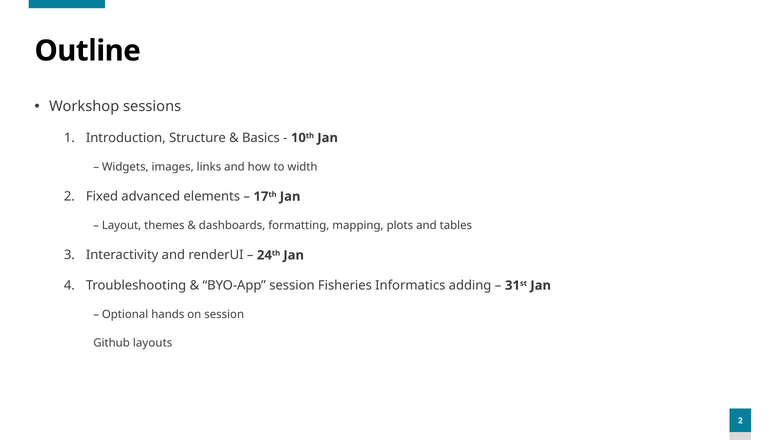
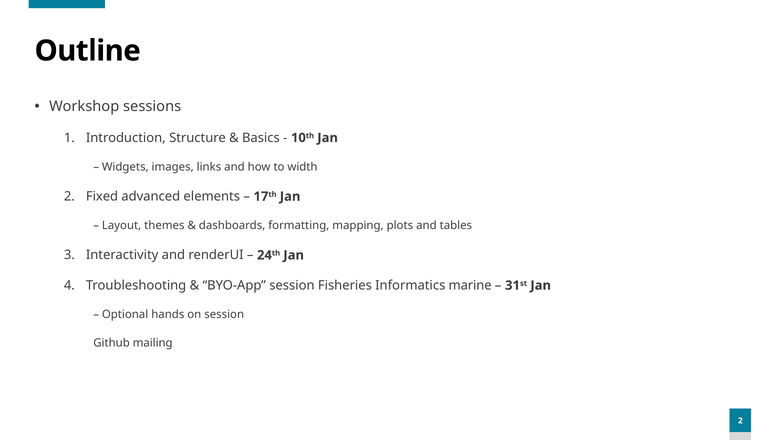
adding: adding -> marine (470, 286)
layouts: layouts -> mailing (153, 343)
